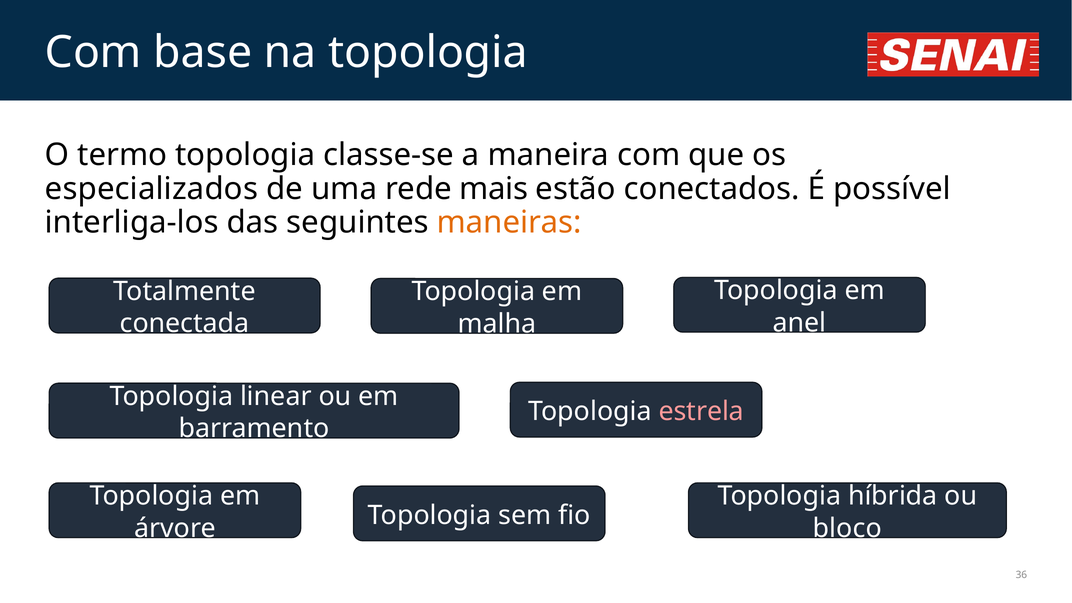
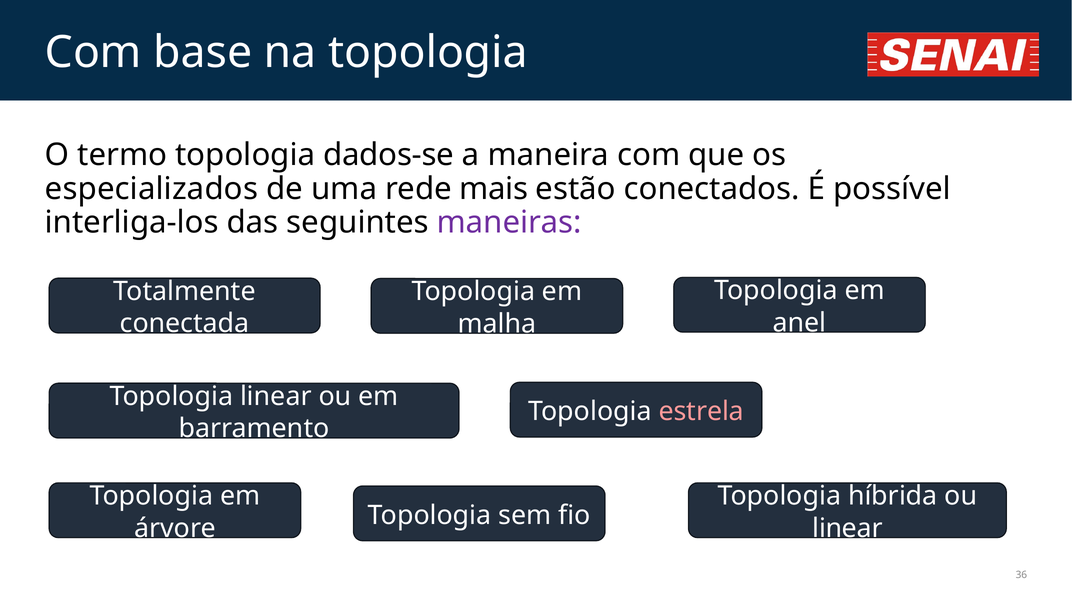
classe-se: classe-se -> dados-se (389, 155)
maneiras colour: orange -> purple (509, 223)
bloco: bloco -> linear (848, 528)
